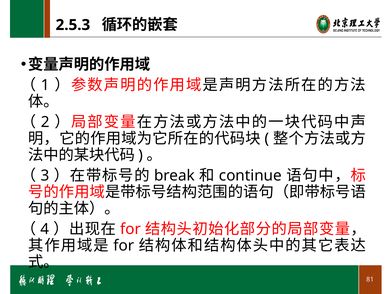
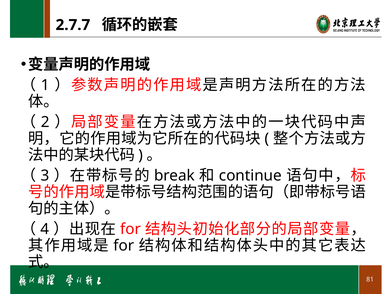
2.5.3: 2.5.3 -> 2.7.7 (73, 25)
